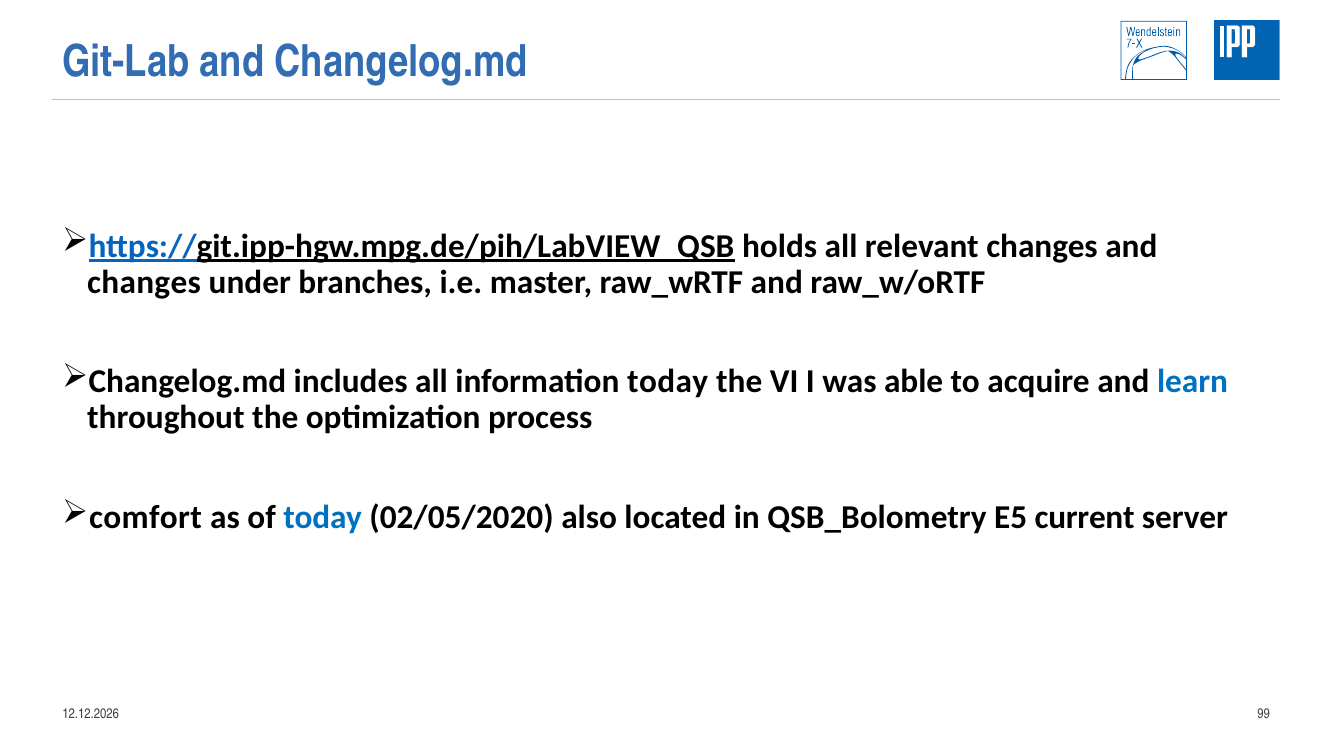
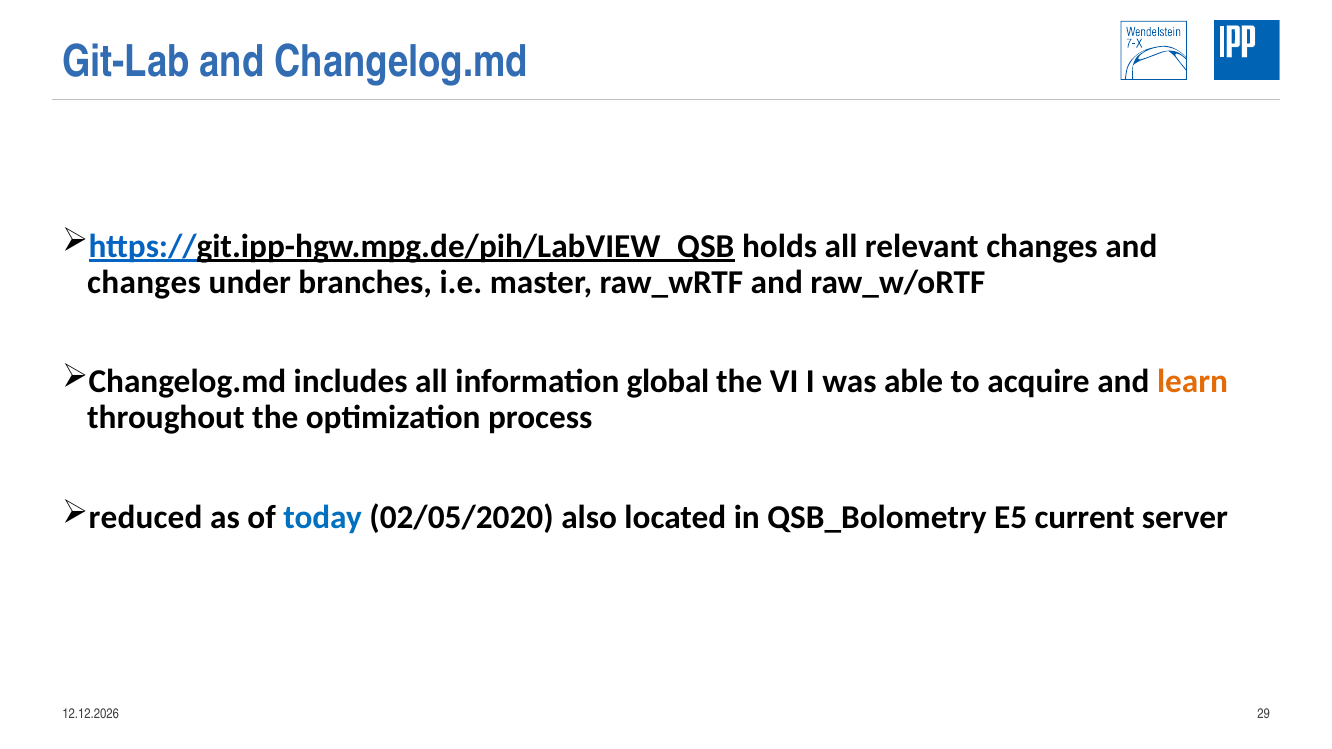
information today: today -> global (668, 382)
learn colour: blue -> orange (1192, 382)
comfort: comfort -> reduced (146, 518)
99: 99 -> 29 (1264, 714)
